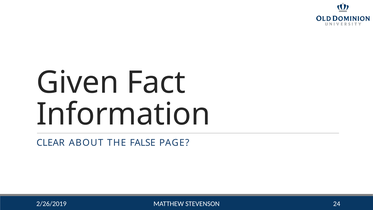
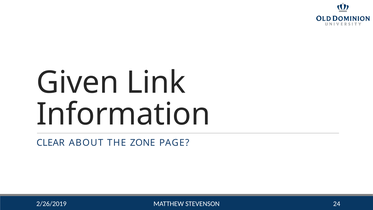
Fact: Fact -> Link (156, 83)
FALSE: FALSE -> ZONE (143, 143)
